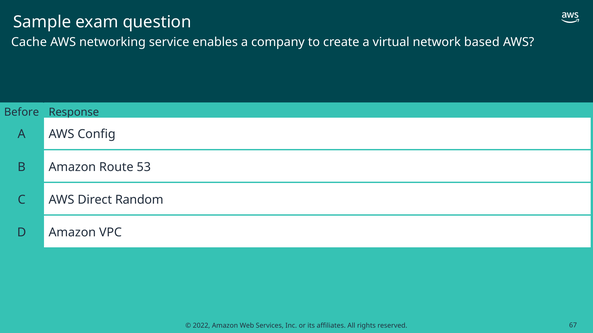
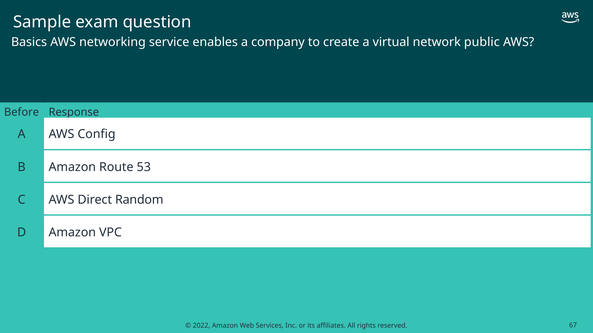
Cache: Cache -> Basics (29, 42)
based: based -> public (482, 42)
